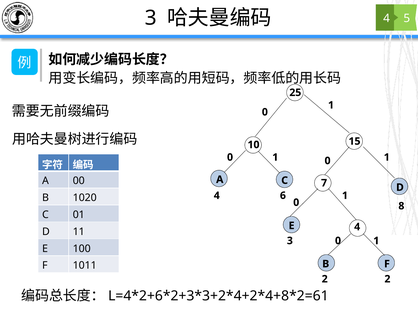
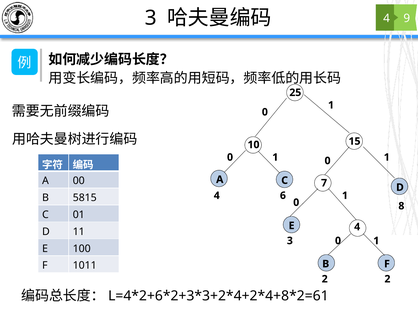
5: 5 -> 9 (407, 18)
1020: 1020 -> 5815 (85, 198)
